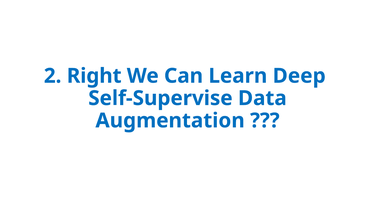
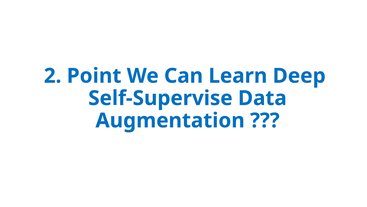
Right: Right -> Point (94, 76)
